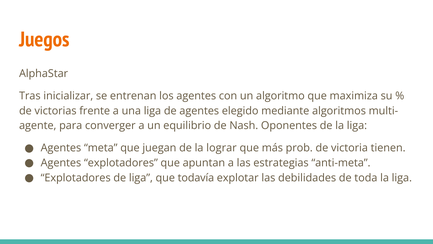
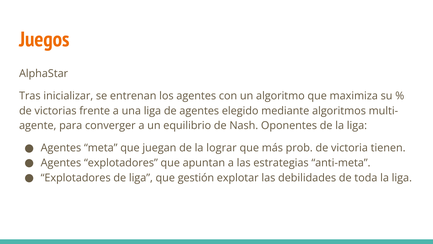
todavía: todavía -> gestión (196, 178)
